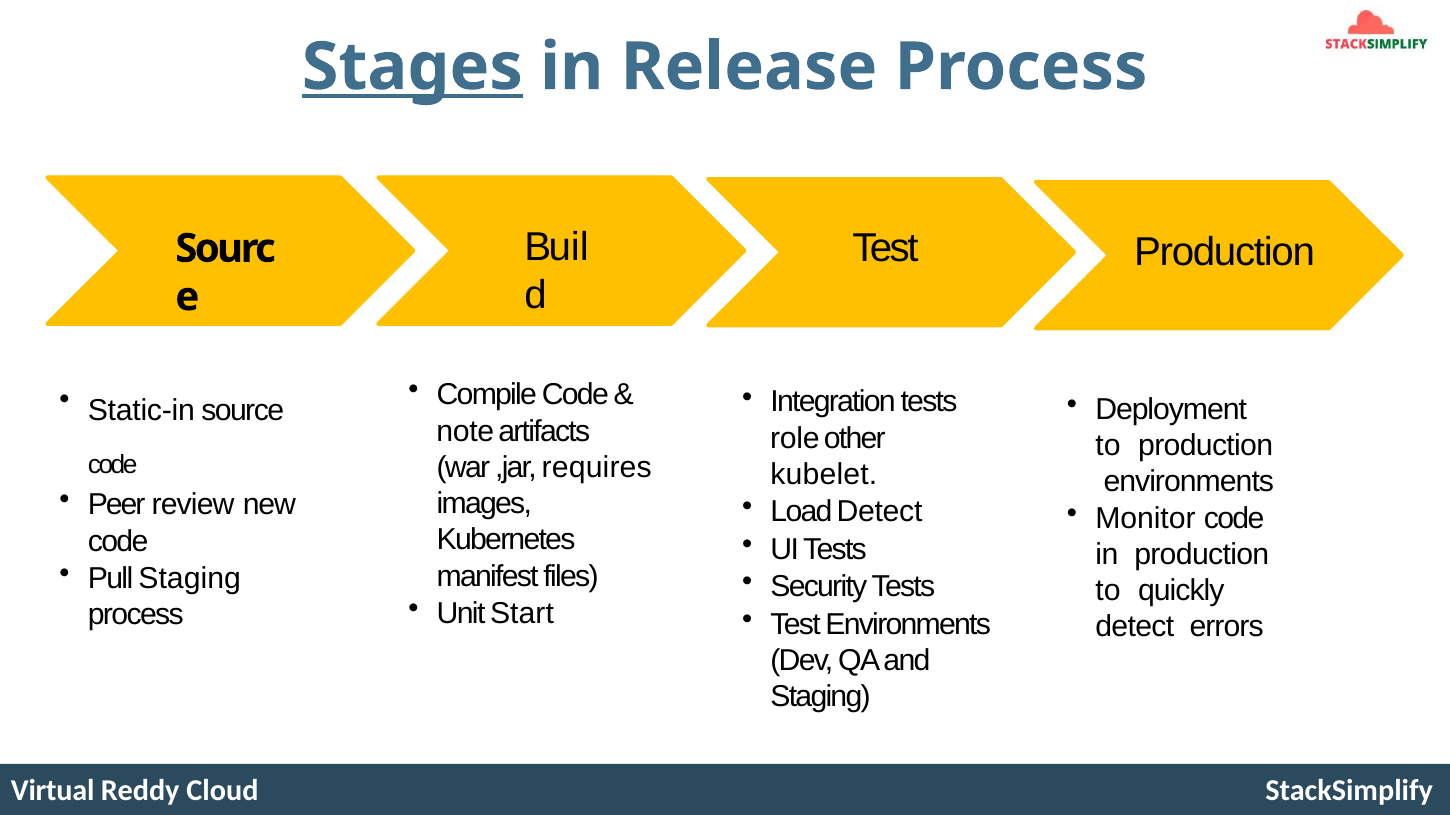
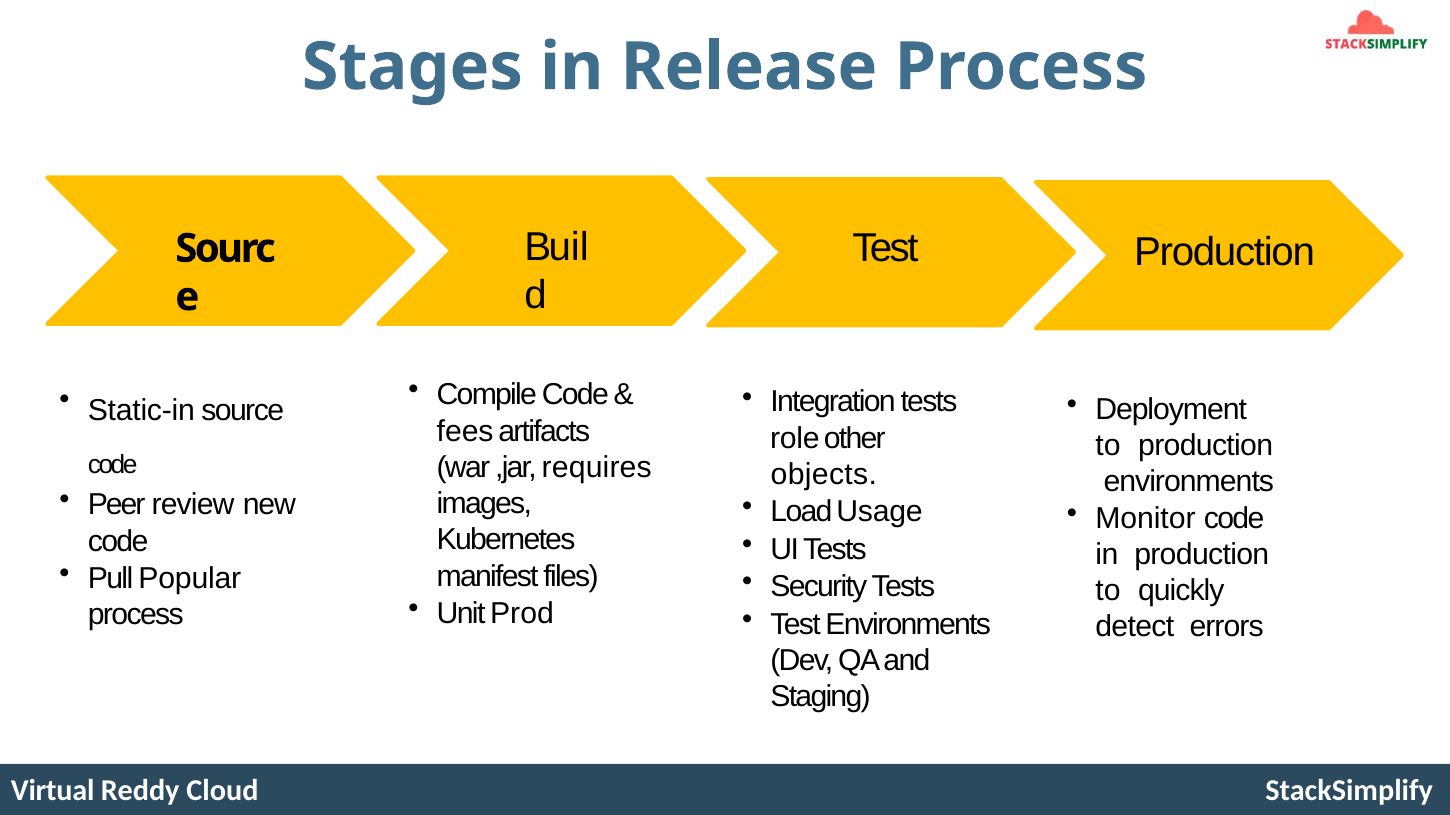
Stages underline: present -> none (412, 67)
note: note -> fees (465, 431)
kubelet: kubelet -> objects (824, 475)
Load Detect: Detect -> Usage (879, 512)
Pull Staging: Staging -> Popular (190, 579)
Start: Start -> Prod (522, 614)
